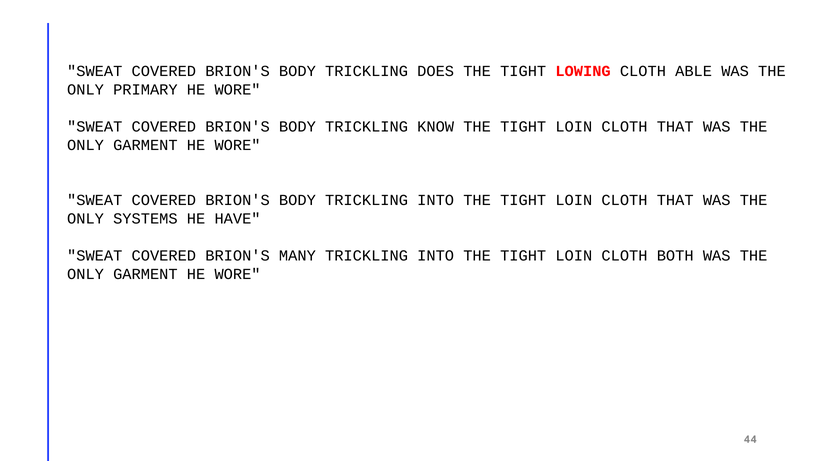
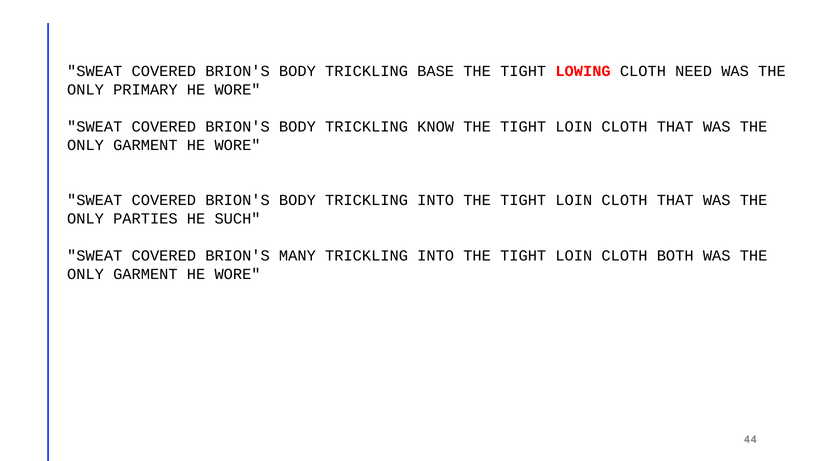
DOES: DOES -> BASE (436, 71)
ABLE: ABLE -> NEED (694, 71)
SYSTEMS: SYSTEMS -> PARTIES (145, 219)
HAVE: HAVE -> SUCH (238, 219)
